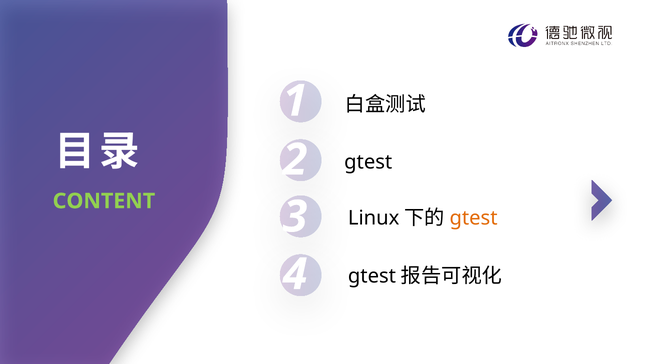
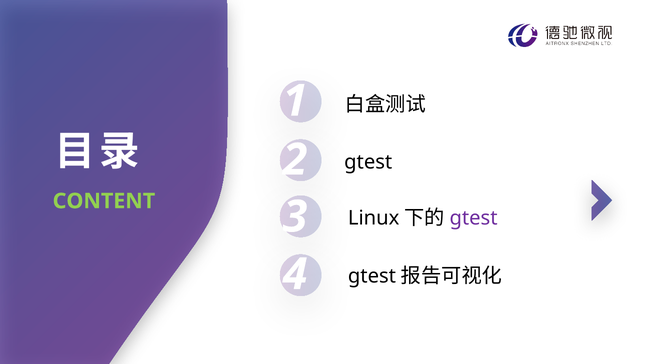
gtest colour: orange -> purple (474, 218)
